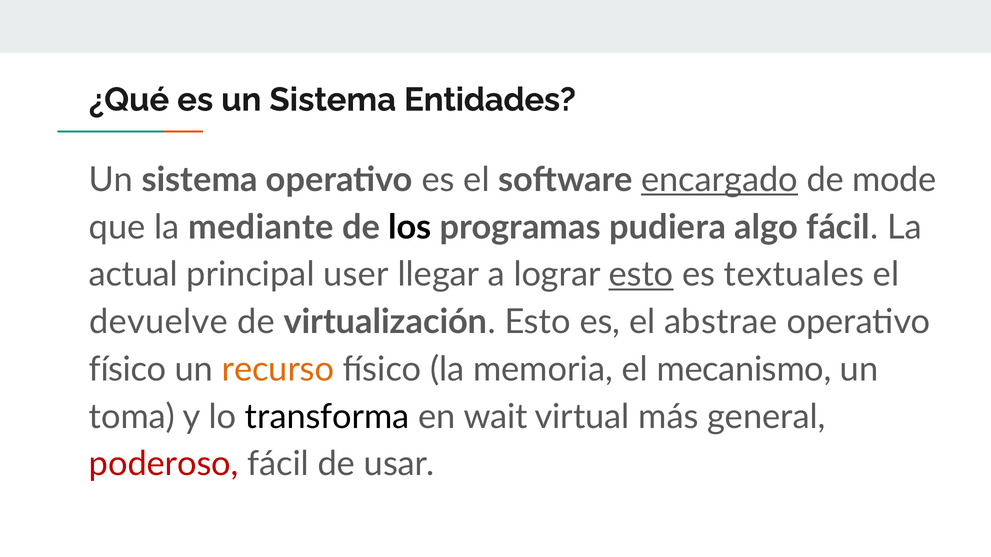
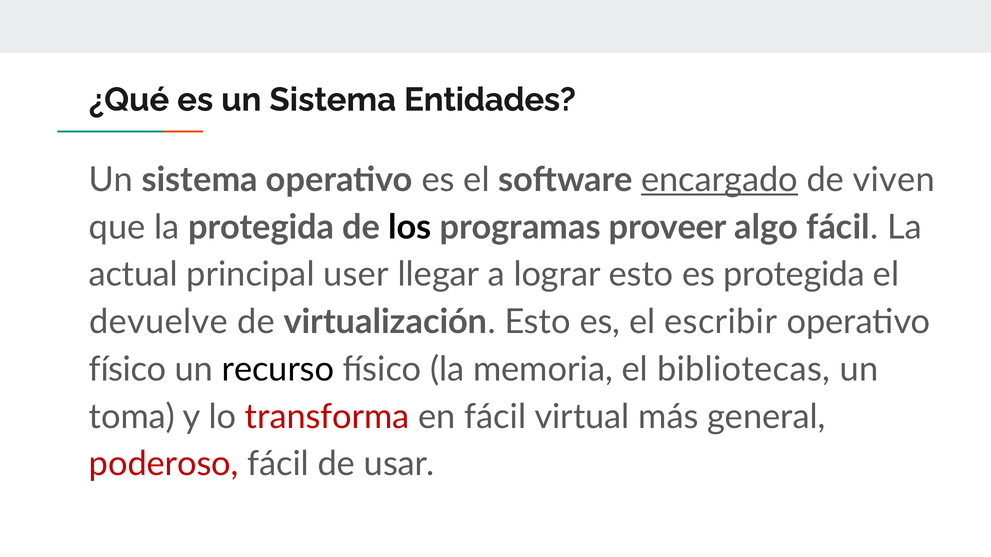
mode: mode -> viven (894, 180)
la mediante: mediante -> protegida (261, 227)
pudiera: pudiera -> proveer (668, 227)
esto underline: present -> none (641, 275)
es textuales: textuales -> protegida (794, 275)
abstrae: abstrae -> escribir (721, 322)
recurso colour: orange -> black (278, 370)
mecanismo: mecanismo -> bibliotecas (744, 370)
transforma colour: black -> red (327, 417)
en wait: wait -> fácil (495, 417)
